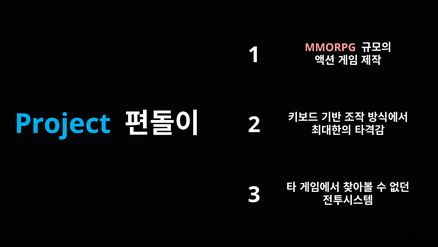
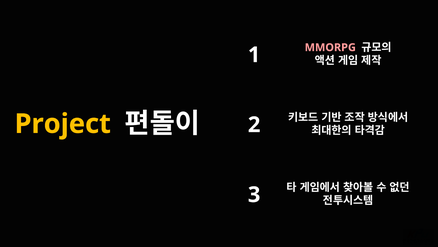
Project colour: light blue -> yellow (63, 124)
